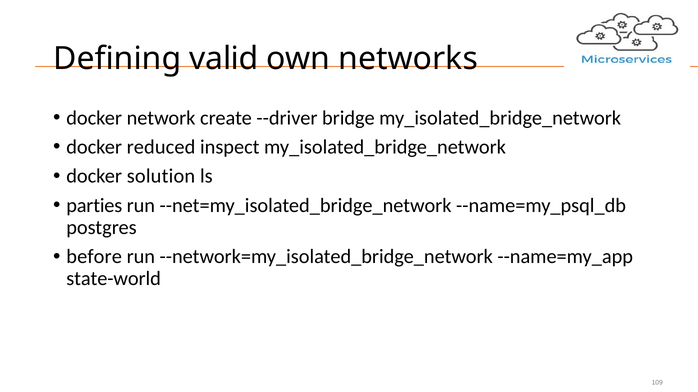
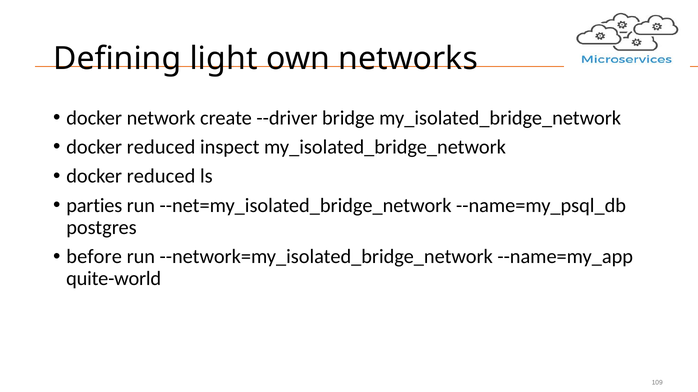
valid: valid -> light (224, 59)
solution: solution -> reduced (161, 177)
state-world: state-world -> quite-world (114, 279)
